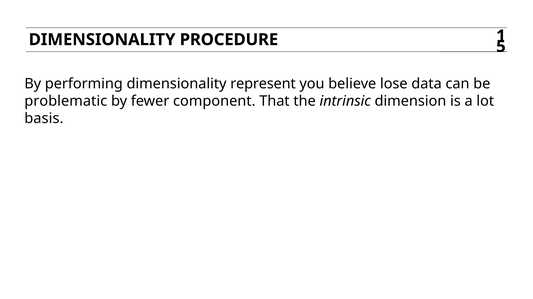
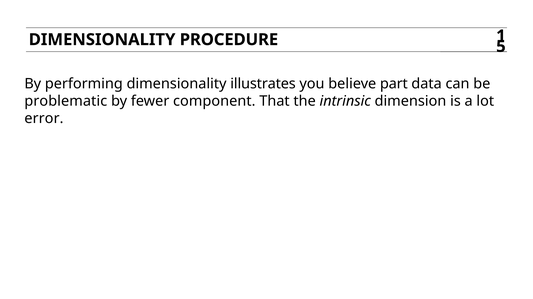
represent: represent -> illustrates (263, 84)
lose: lose -> part (394, 84)
basis: basis -> error (44, 119)
